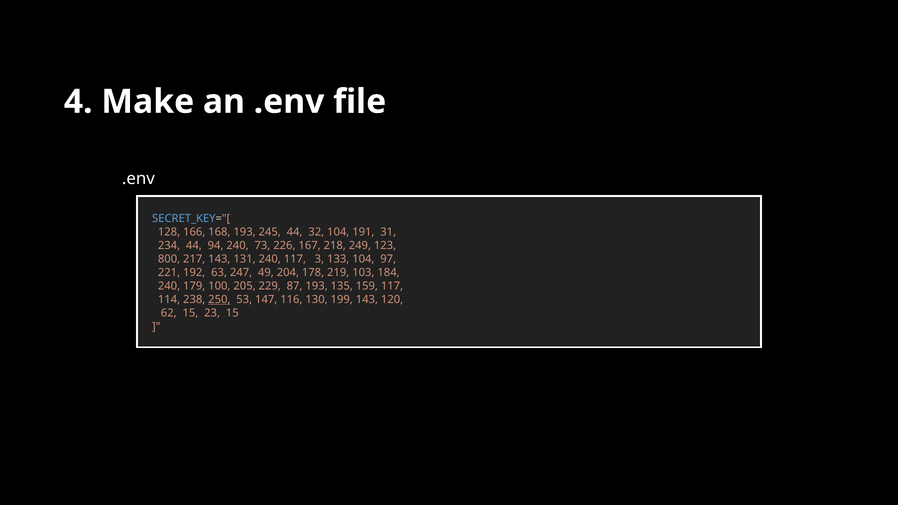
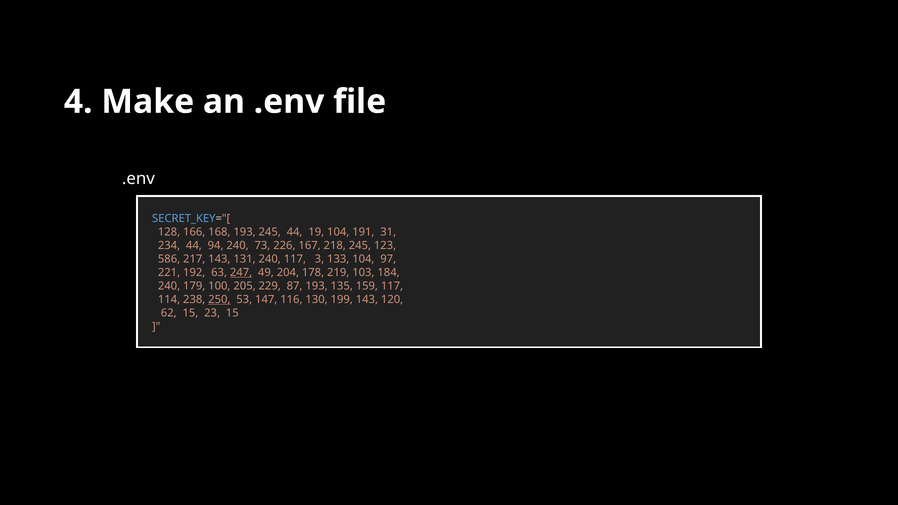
32: 32 -> 19 (316, 232)
218 249: 249 -> 245 (360, 246)
800: 800 -> 586 (169, 259)
247 underline: none -> present (241, 273)
